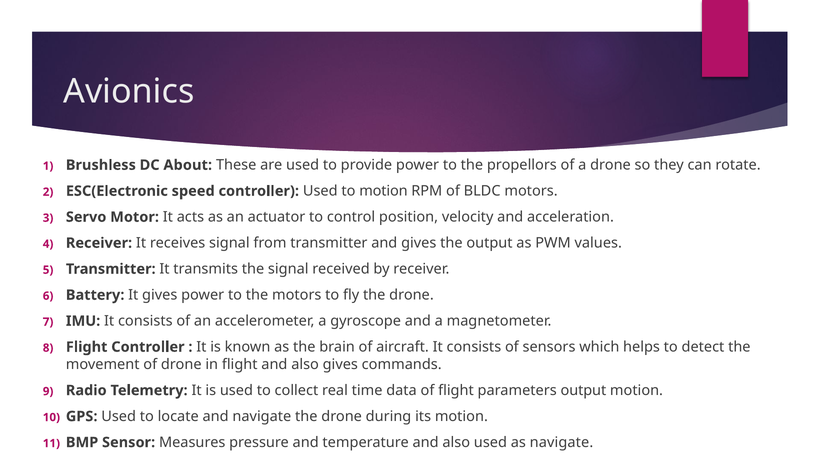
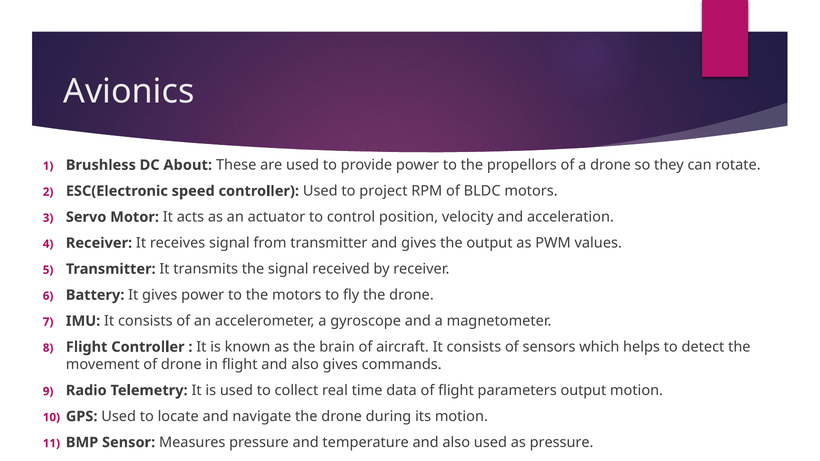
to motion: motion -> project (383, 191)
as navigate: navigate -> pressure (562, 443)
